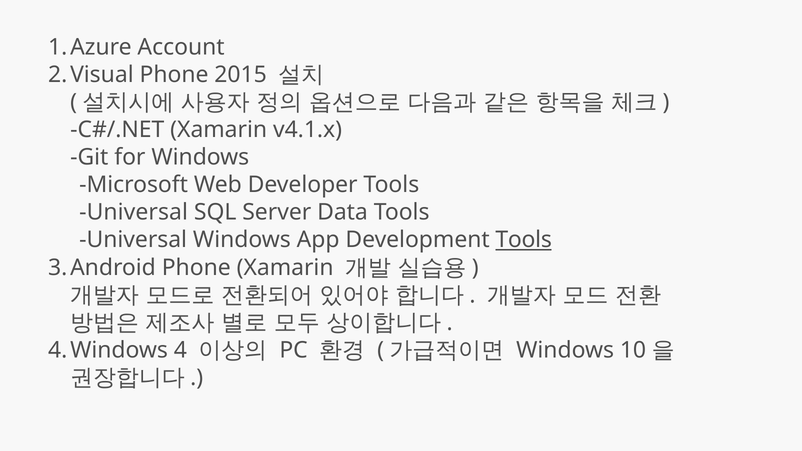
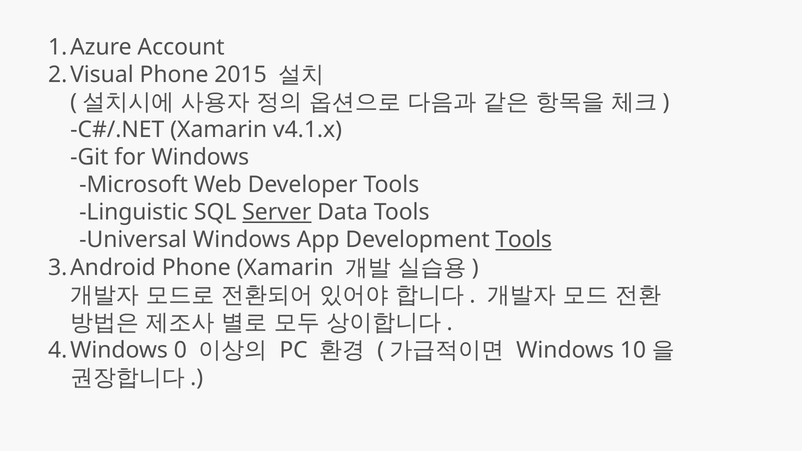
Universal: Universal -> Linguistic (134, 212)
Server underline: none -> present (277, 212)
4: 4 -> 0 (180, 350)
